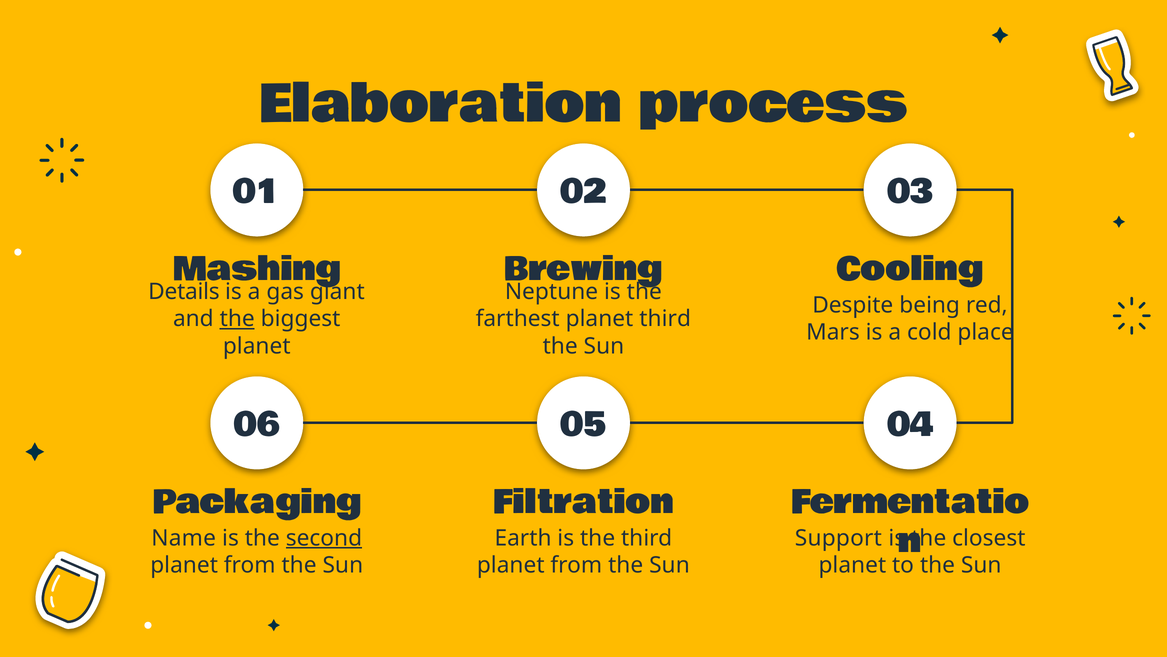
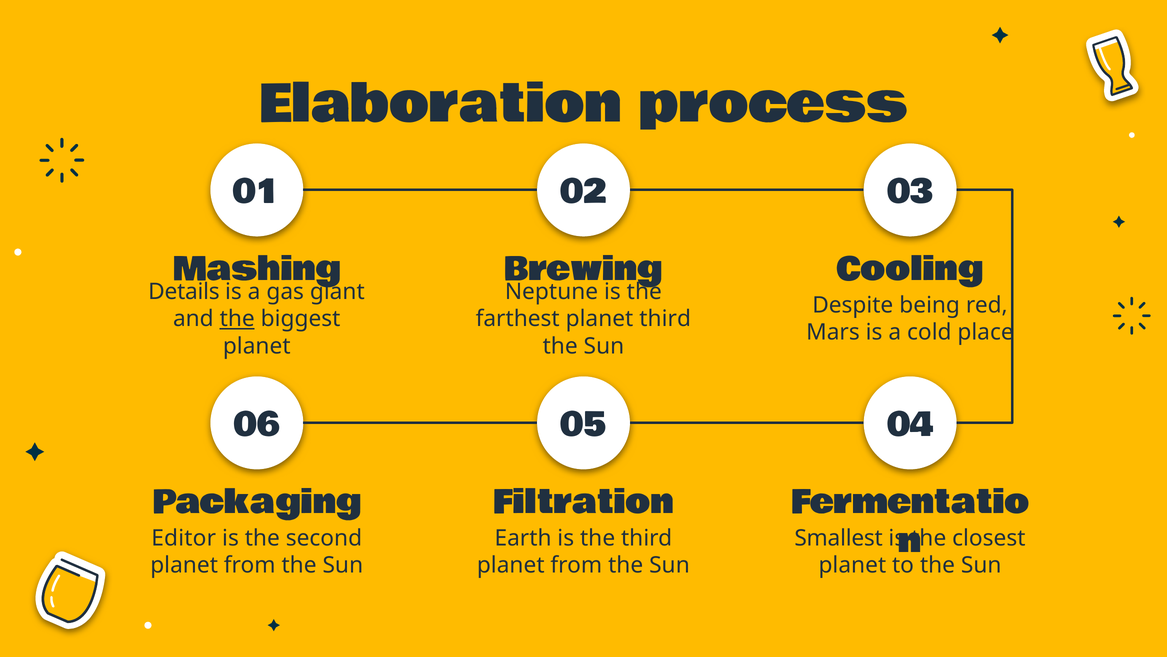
Name: Name -> Editor (184, 538)
second underline: present -> none (324, 538)
Support: Support -> Smallest (839, 538)
